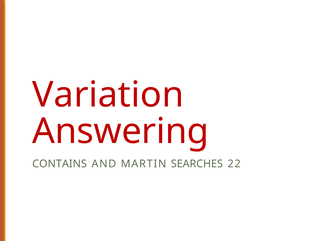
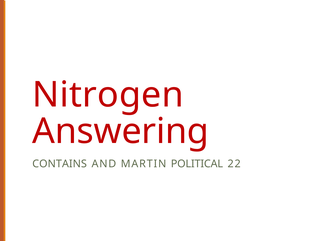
Variation: Variation -> Nitrogen (108, 95)
SEARCHES: SEARCHES -> POLITICAL (197, 164)
